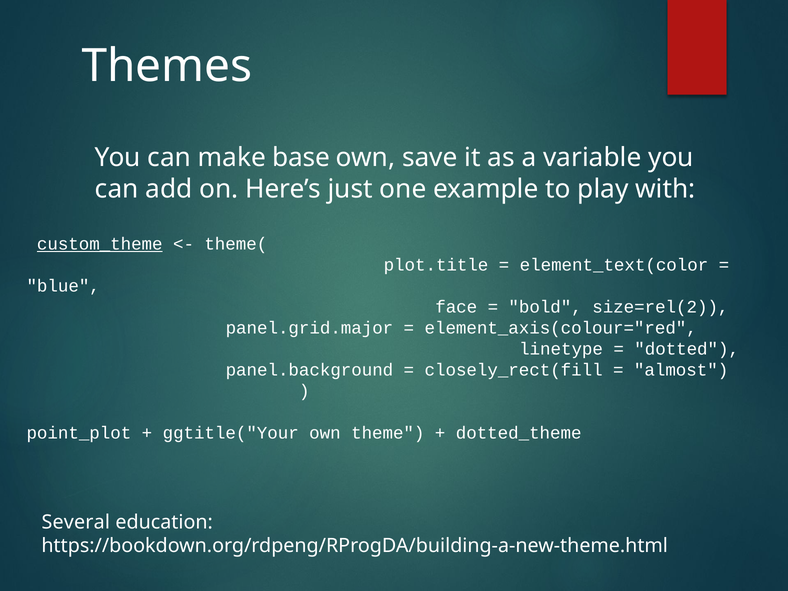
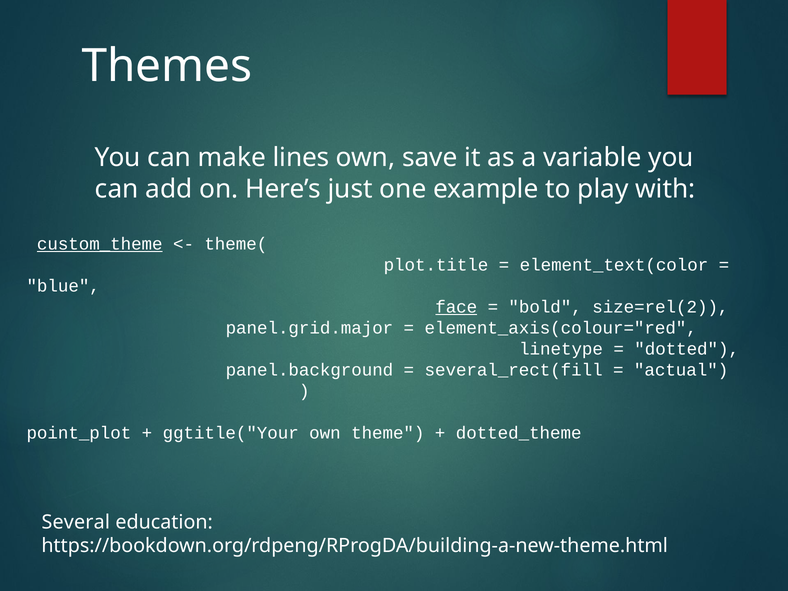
base: base -> lines (301, 158)
face underline: none -> present (456, 307)
closely_rect(fill: closely_rect(fill -> several_rect(fill (514, 370)
almost: almost -> actual (681, 370)
